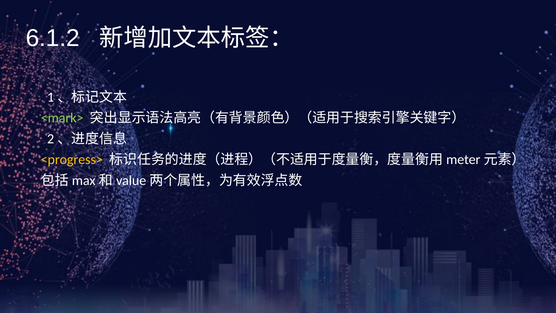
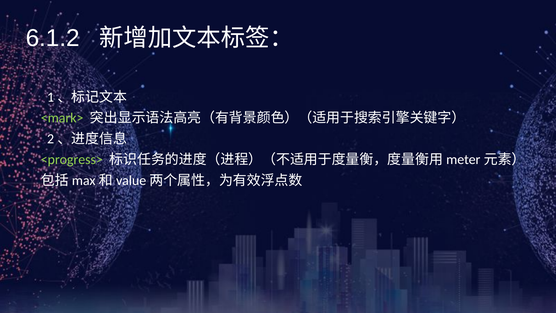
<progress> colour: yellow -> light green (72, 159)
